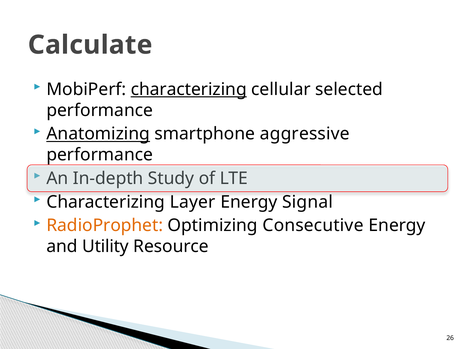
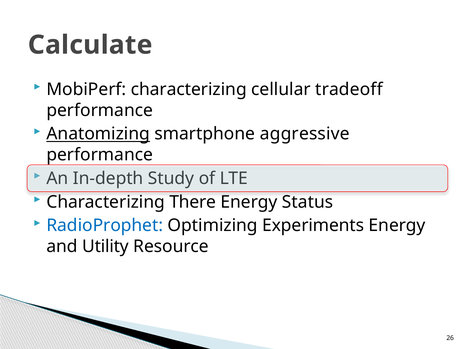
characterizing underline: present -> none (189, 89)
selected: selected -> tradeoff (349, 89)
Layer: Layer -> There (193, 202)
Signal: Signal -> Status (308, 202)
RadioProphet colour: orange -> blue (105, 225)
Consecutive: Consecutive -> Experiments (313, 225)
